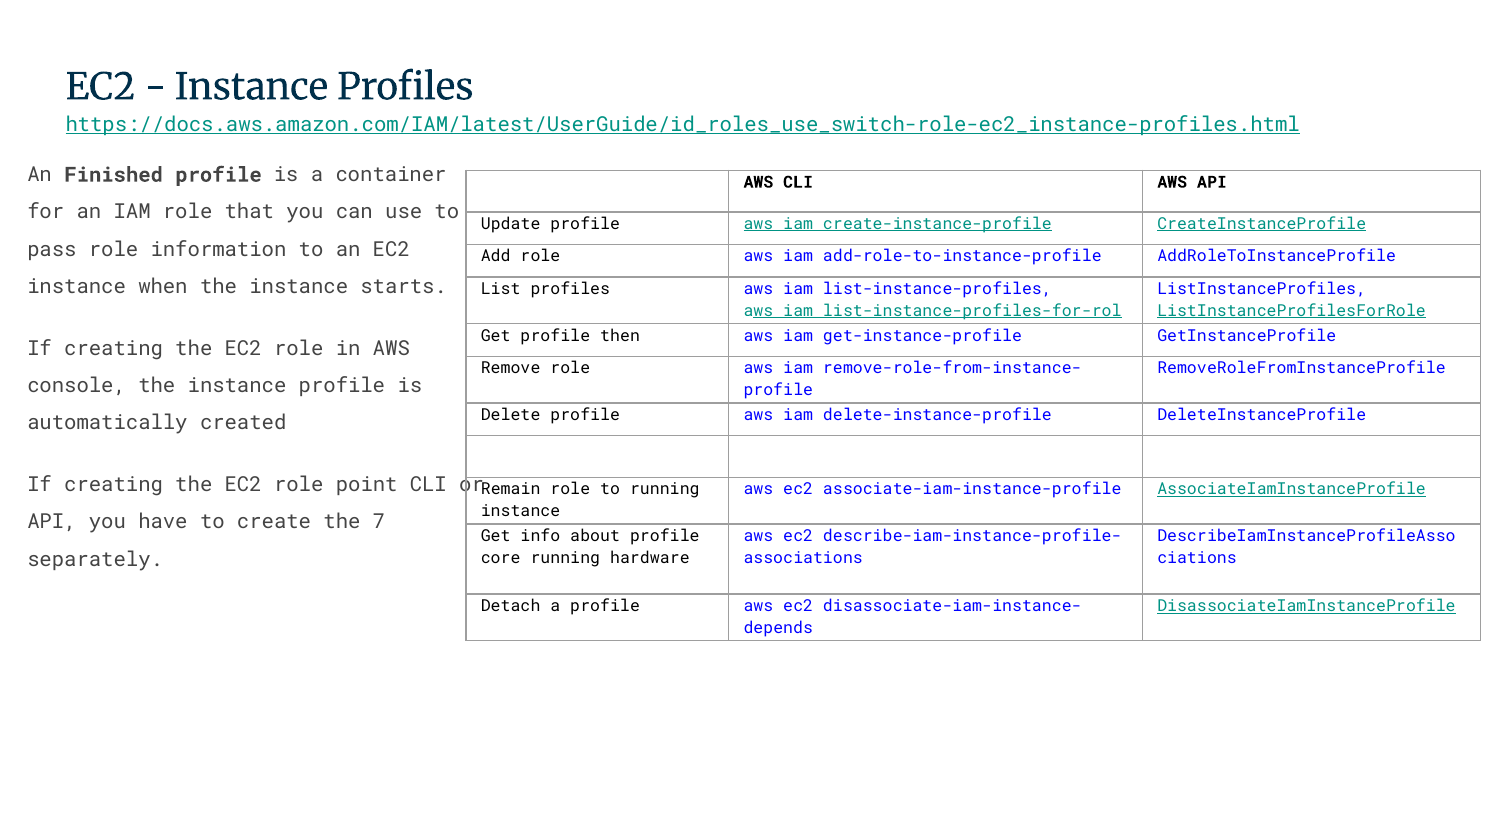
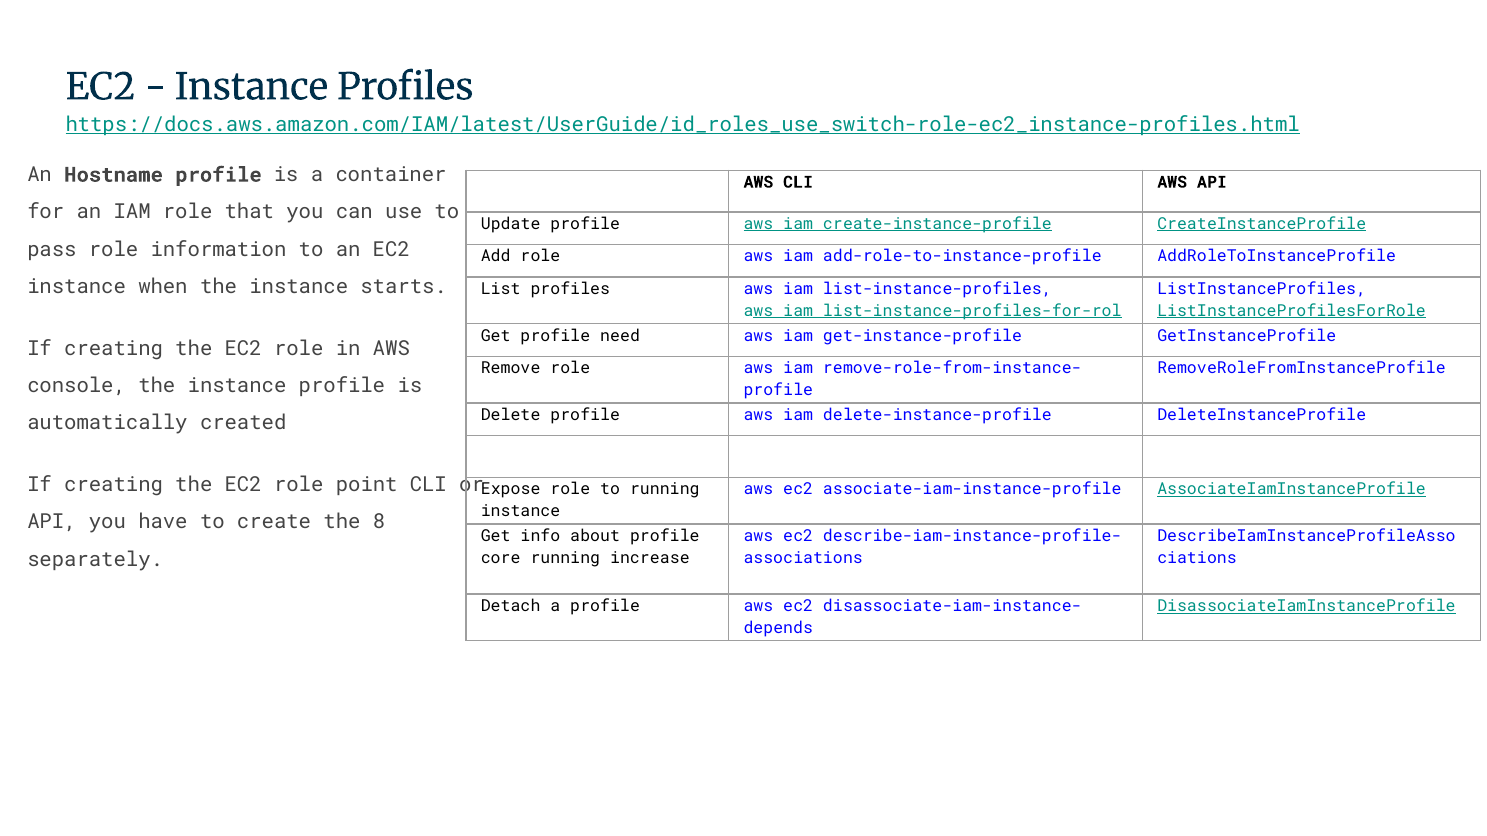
Finished: Finished -> Hostname (114, 175)
then: then -> need (620, 336)
Remain: Remain -> Expose (511, 489)
7: 7 -> 8 (379, 522)
hardware: hardware -> increase (650, 558)
